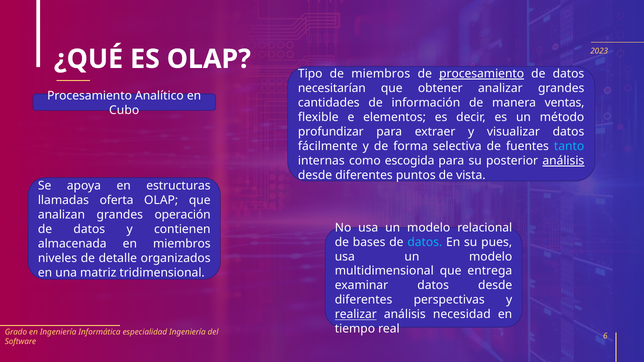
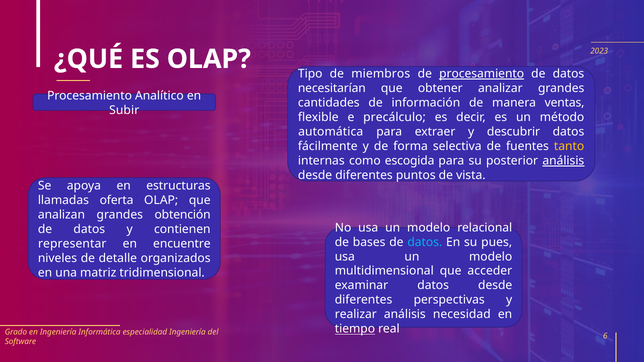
Cubo: Cubo -> Subir (124, 110)
elementos: elementos -> precálculo (395, 117)
profundizar: profundizar -> automática (331, 132)
visualizar: visualizar -> descubrir (514, 132)
tanto colour: light blue -> yellow (569, 146)
operación: operación -> obtención (183, 215)
almacenada: almacenada -> representar (72, 244)
en miembros: miembros -> encuentre (182, 244)
entrega: entrega -> acceder (490, 271)
realizar underline: present -> none (356, 315)
tiempo underline: none -> present (355, 329)
